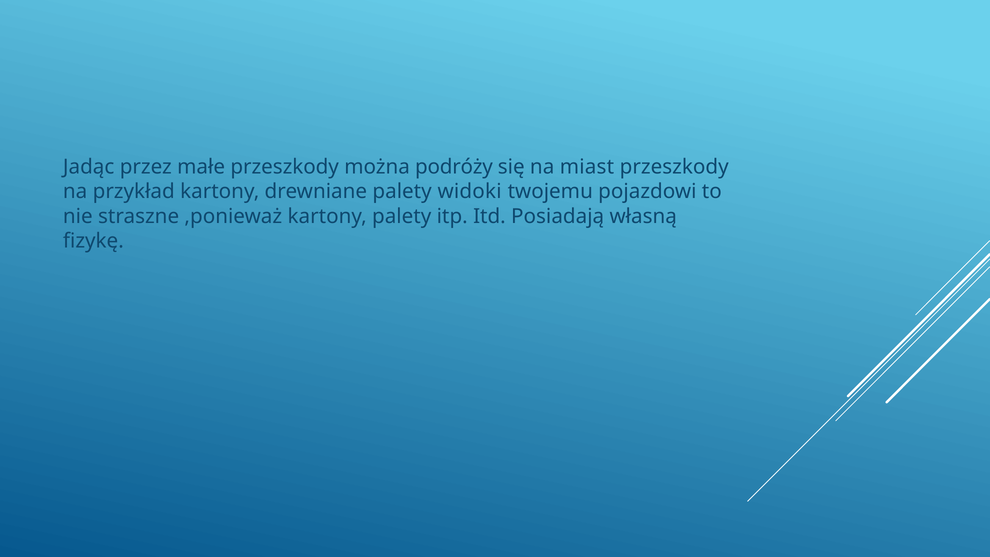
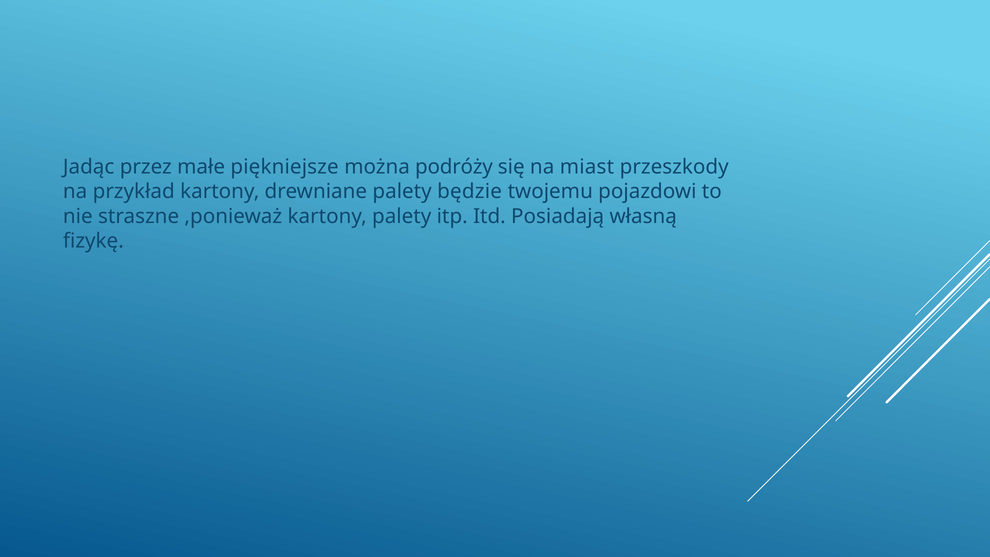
małe przeszkody: przeszkody -> piękniejsze (285, 167)
widoki: widoki -> będzie (470, 191)
